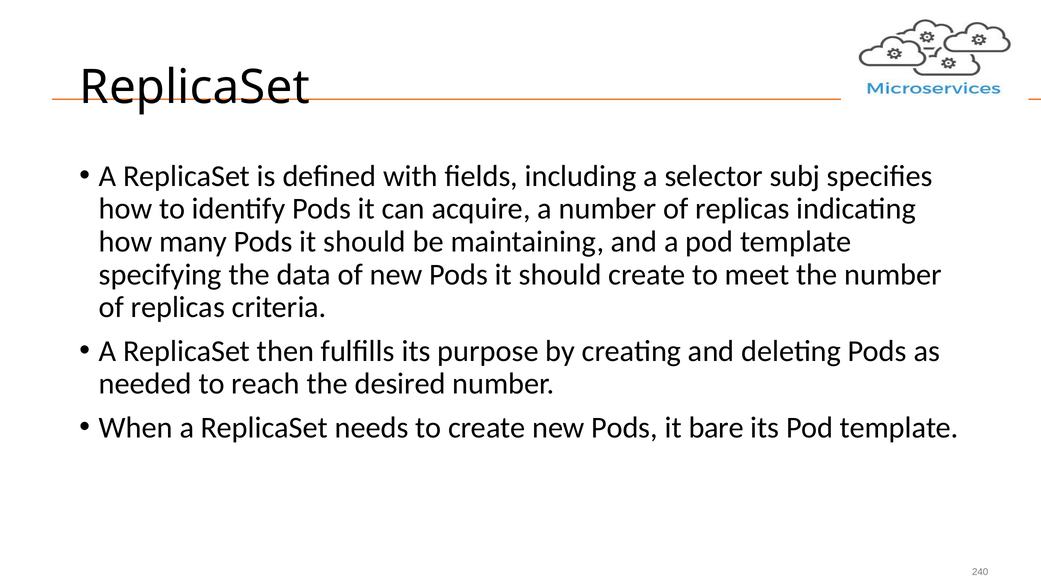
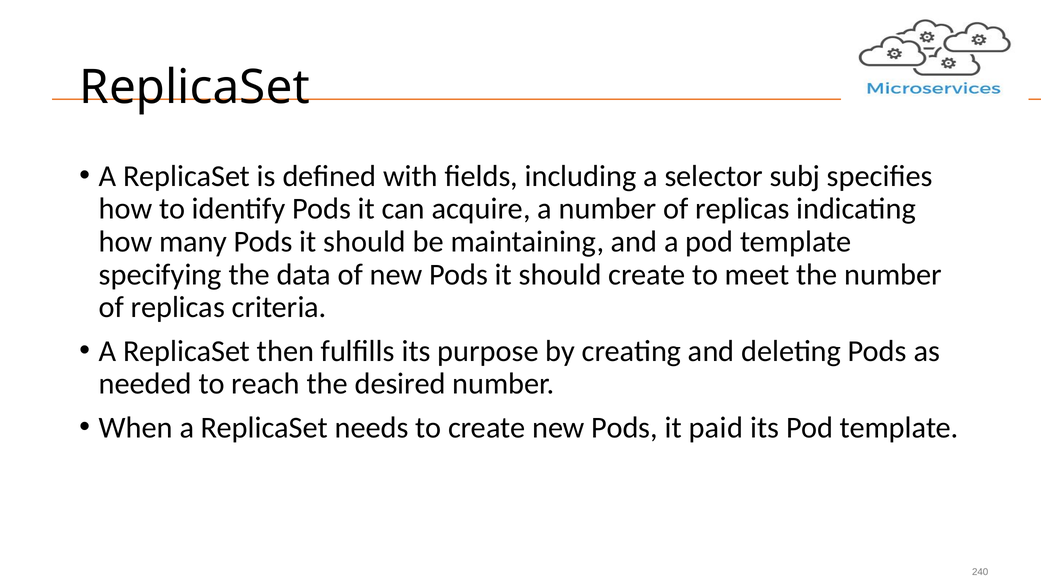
bare: bare -> paid (716, 427)
